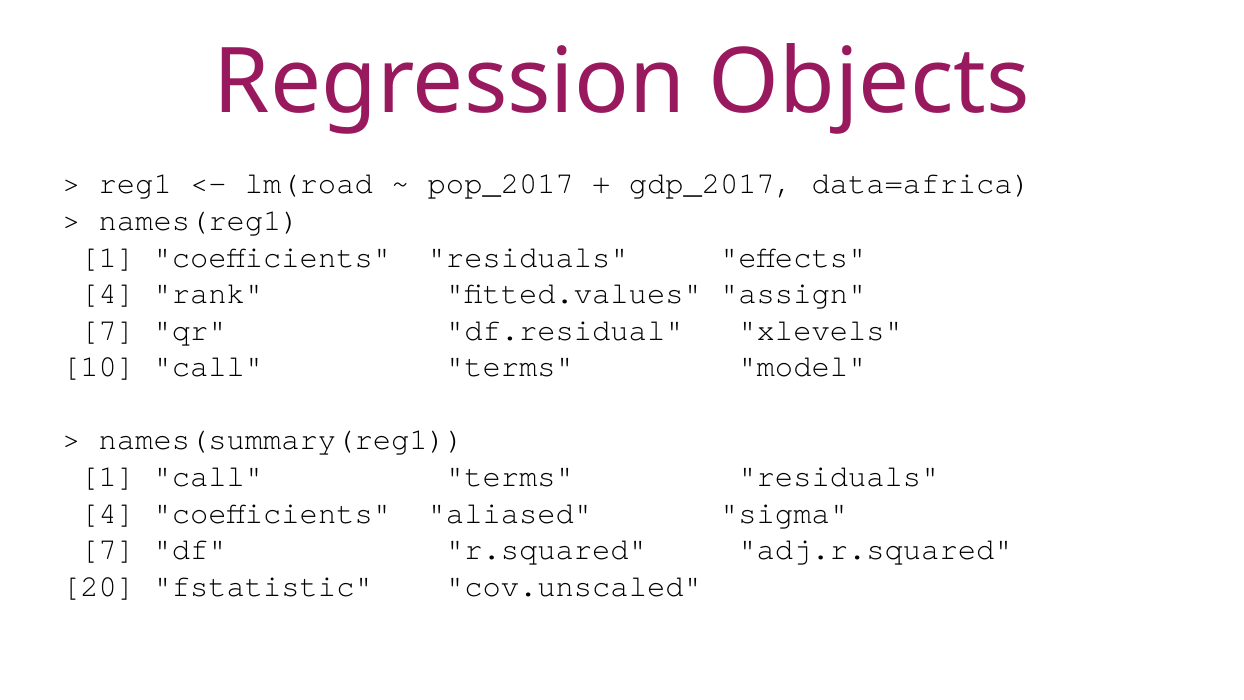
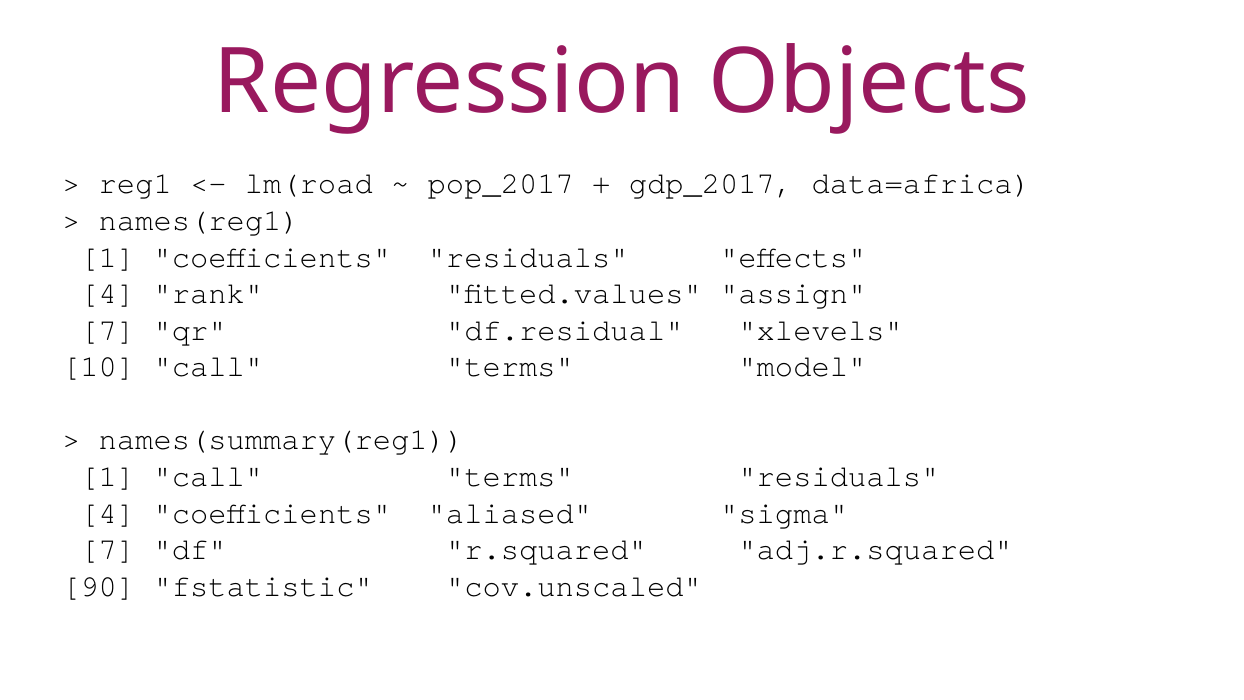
20: 20 -> 90 (99, 586)
